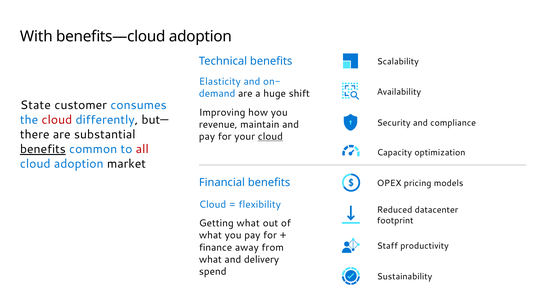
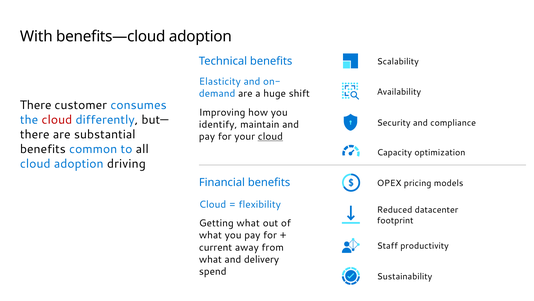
State: State -> There (36, 105)
revenue: revenue -> identify (218, 124)
benefits underline: present -> none (43, 149)
all colour: red -> black (142, 149)
market: market -> driving (126, 164)
finance: finance -> current (216, 247)
